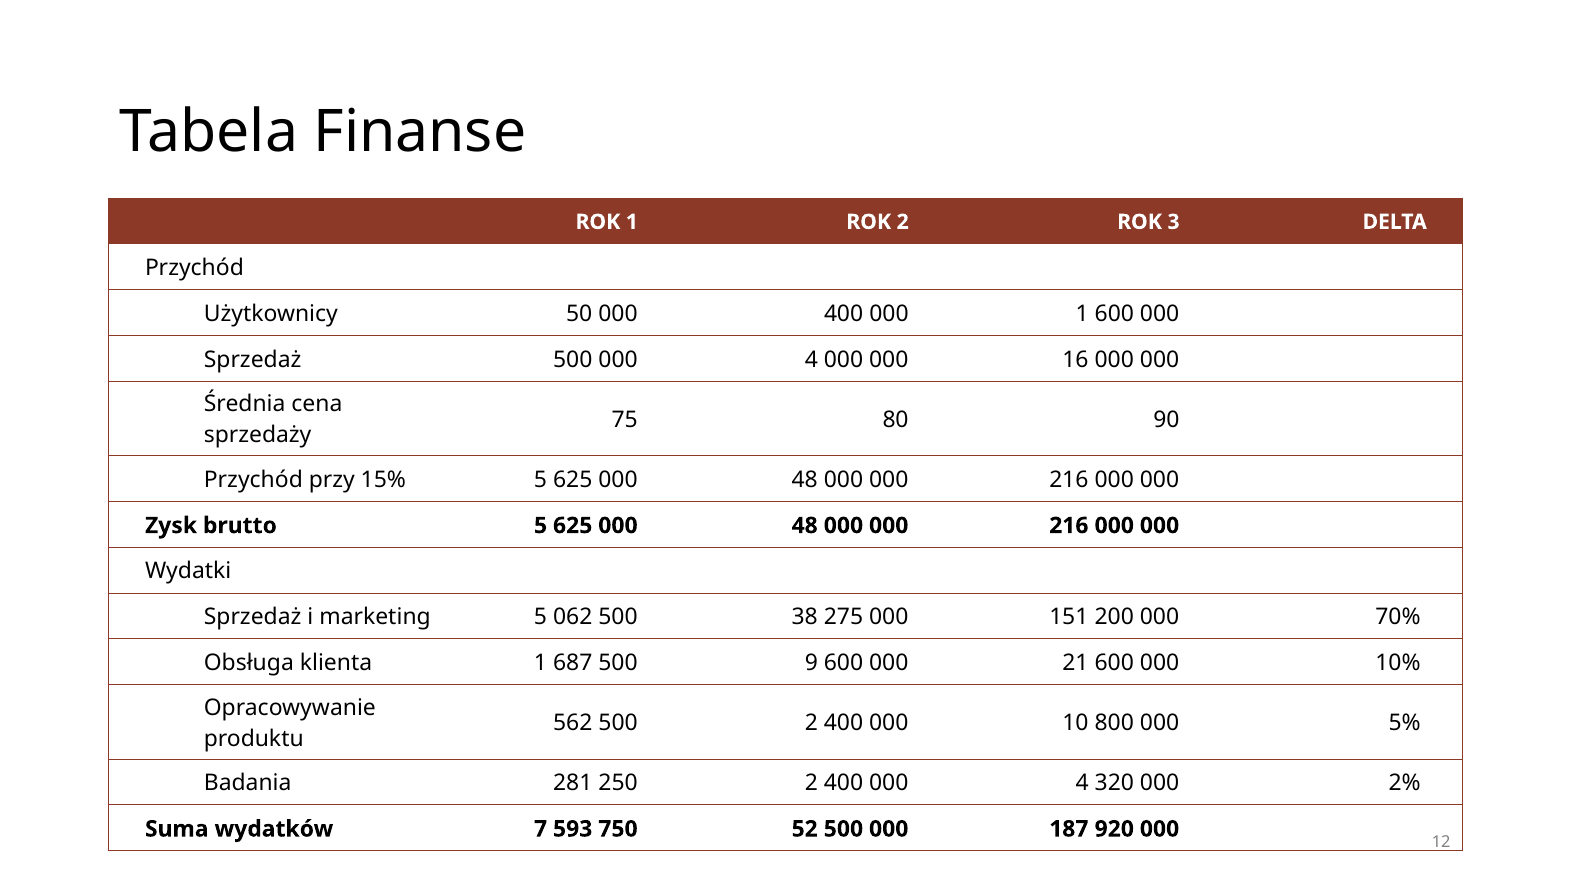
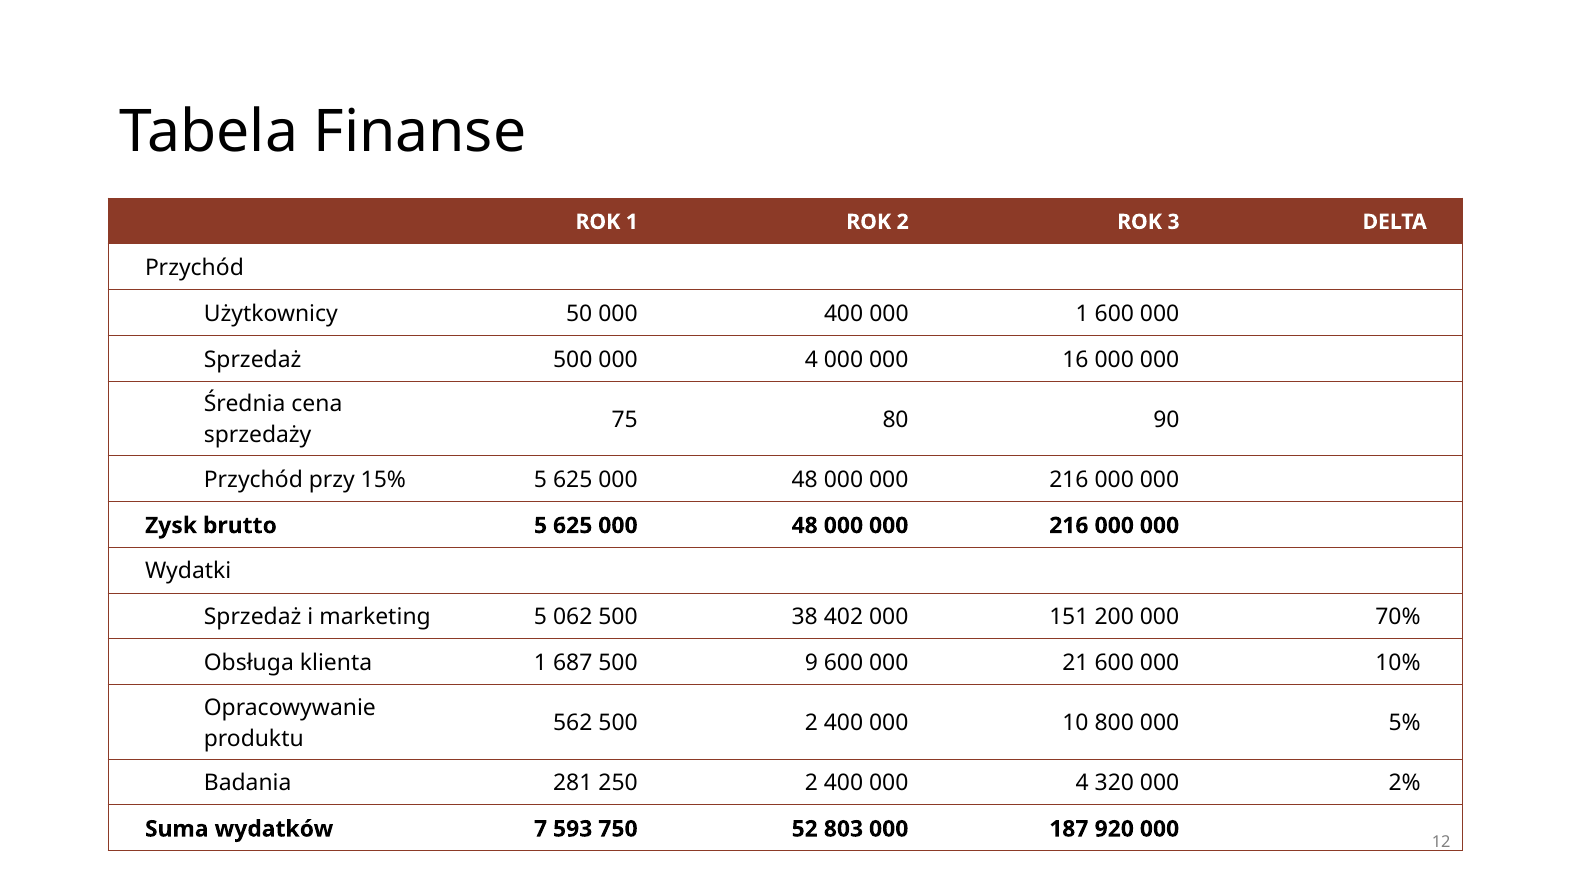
275: 275 -> 402 (843, 617)
52 500: 500 -> 803 (843, 829)
